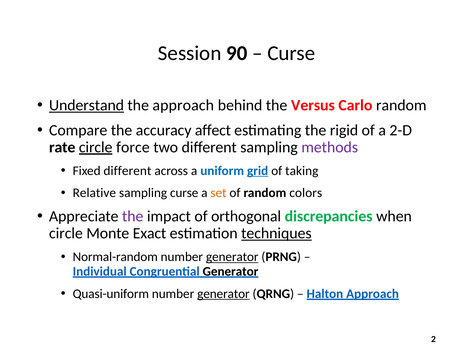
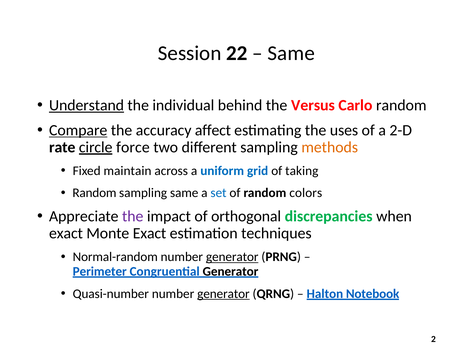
90: 90 -> 22 (237, 53)
Curse: Curse -> Same (291, 53)
the approach: approach -> individual (183, 105)
Compare underline: none -> present (78, 130)
rigid: rigid -> uses (344, 130)
methods colour: purple -> orange (330, 147)
Fixed different: different -> maintain (127, 171)
grid underline: present -> none (258, 171)
Relative: Relative -> Random (94, 193)
sampling curse: curse -> same (184, 193)
set colour: orange -> blue (218, 193)
circle: circle -> exact (66, 233)
techniques underline: present -> none (276, 233)
Individual: Individual -> Perimeter (100, 271)
Quasi-uniform: Quasi-uniform -> Quasi-number (111, 294)
Halton Approach: Approach -> Notebook (373, 294)
